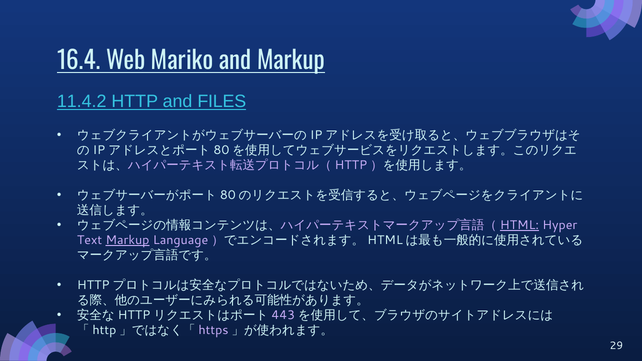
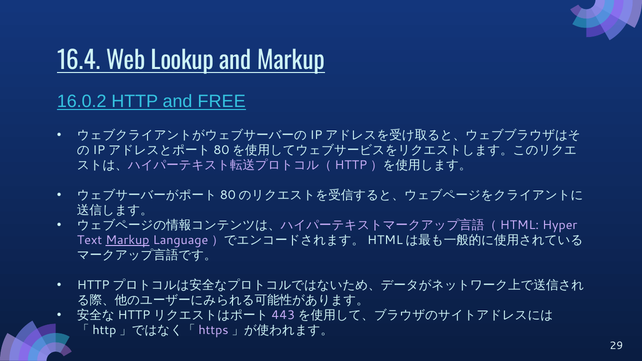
Mariko: Mariko -> Lookup (182, 61)
11.4.2: 11.4.2 -> 16.0.2 (82, 101)
FILES: FILES -> FREE (222, 101)
HTML underline: present -> none (519, 225)
